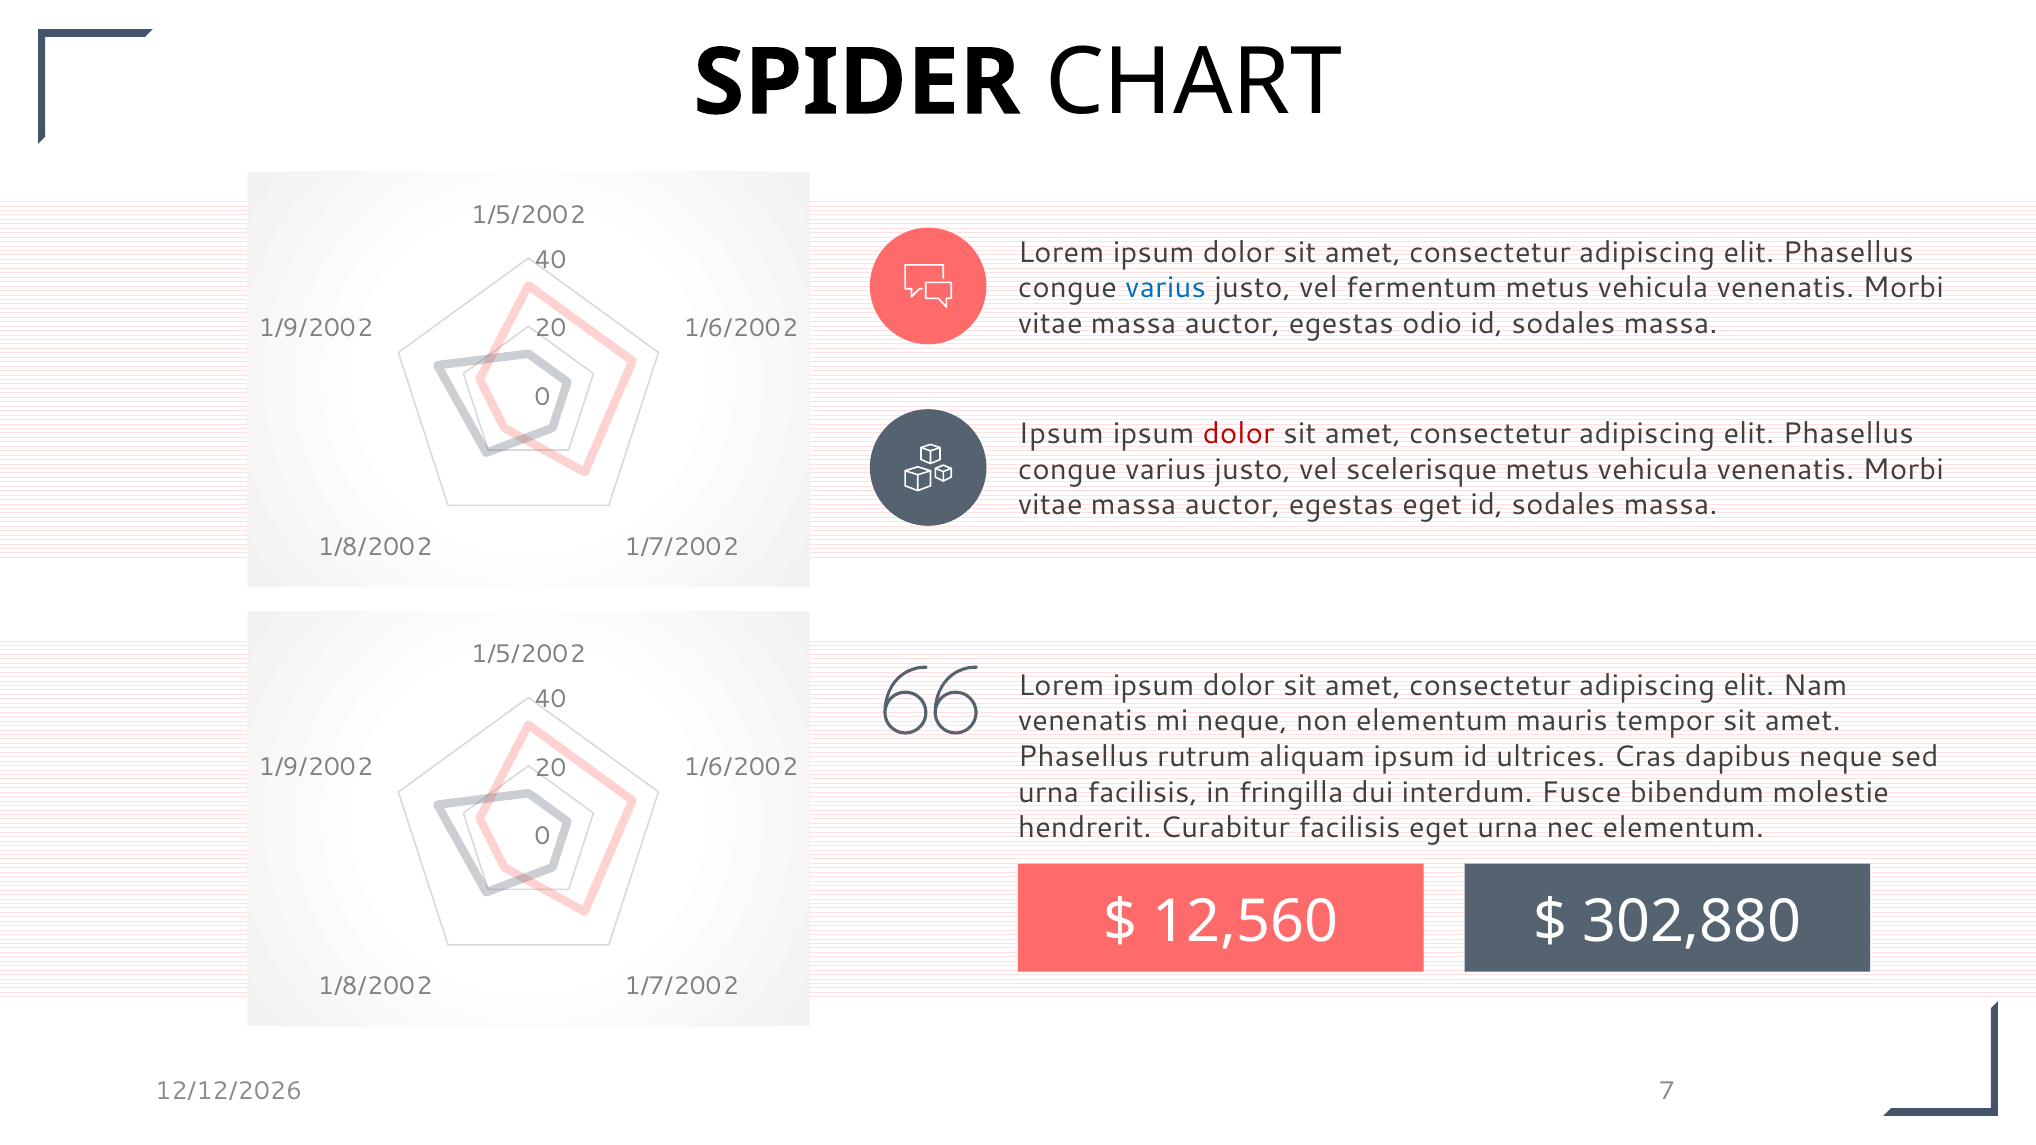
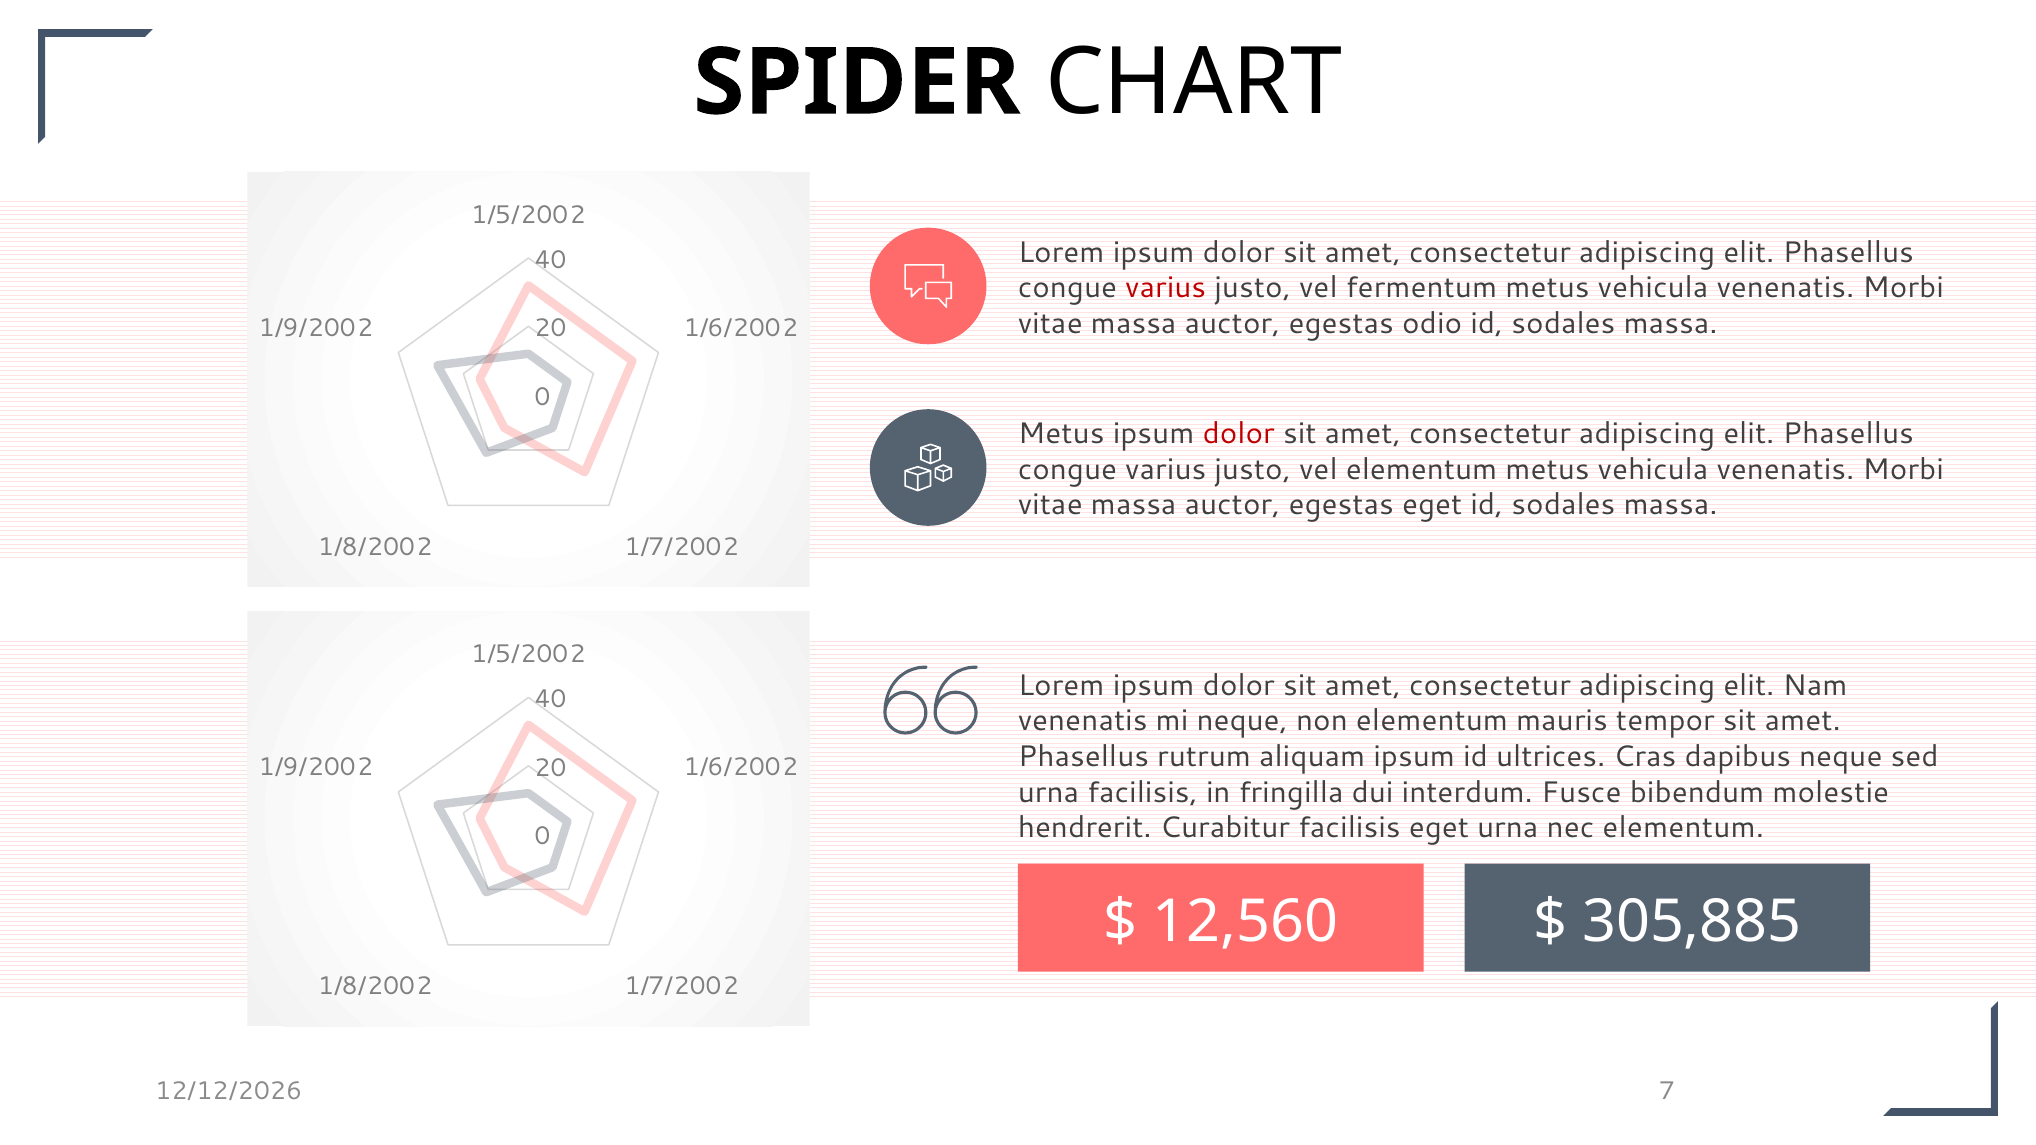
varius colour: blue -> red (1166, 288)
Ipsum: Ipsum -> Metus (1061, 434)
vel scelerisque: scelerisque -> elementum (1422, 470)
302,880: 302,880 -> 305,885 (1692, 922)
